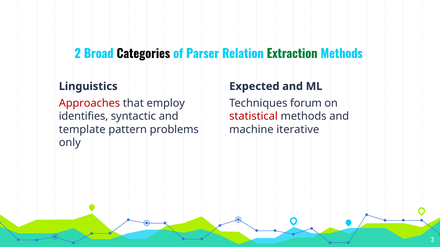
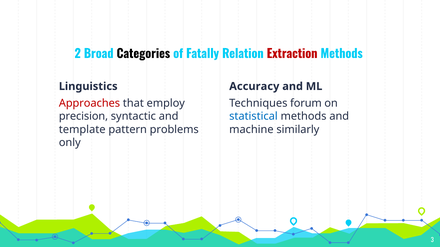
Parser: Parser -> Fatally (203, 54)
Extraction colour: green -> red (292, 54)
Expected: Expected -> Accuracy (254, 87)
identifies: identifies -> precision (83, 117)
statistical colour: red -> blue (253, 117)
iterative: iterative -> similarly (298, 130)
